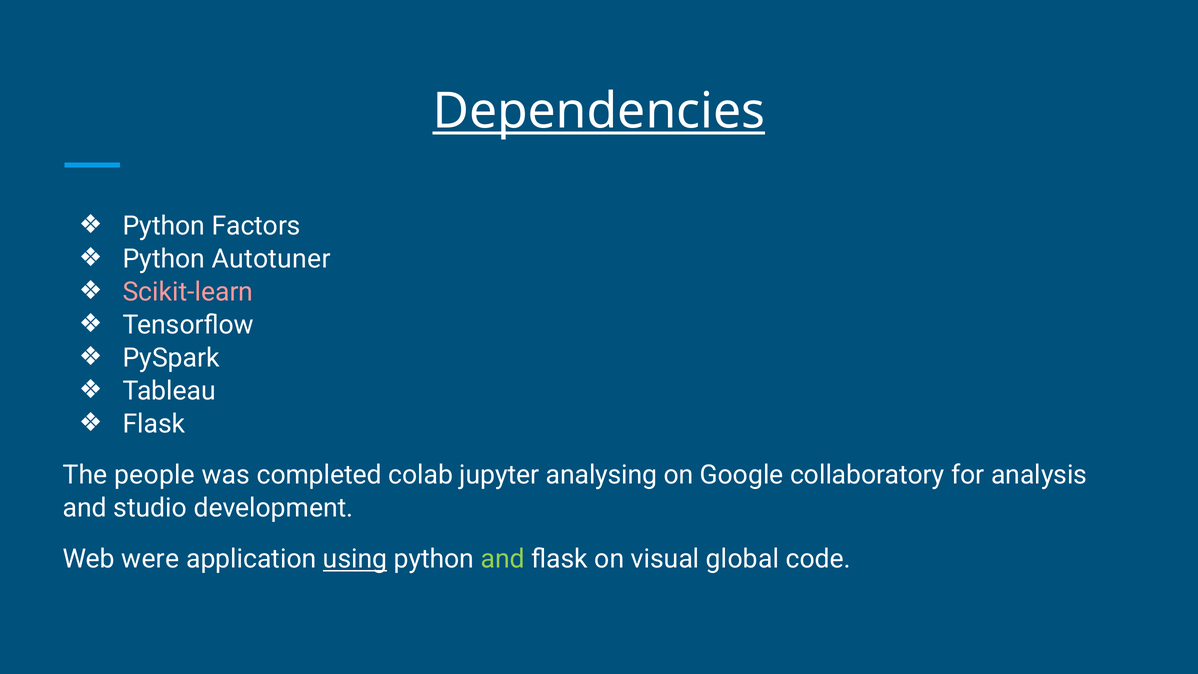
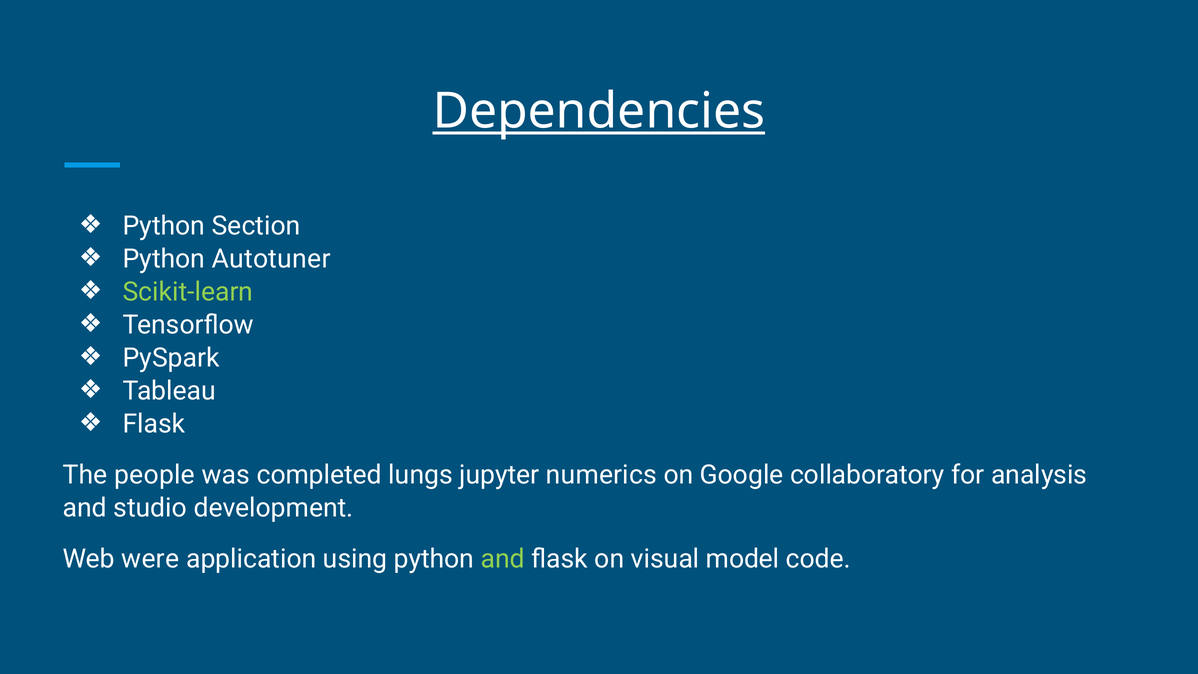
Factors: Factors -> Section (256, 226)
Scikit-learn colour: pink -> light green (188, 292)
colab: colab -> lungs (421, 475)
analysing: analysing -> numerics (601, 475)
using underline: present -> none (355, 559)
global: global -> model (743, 559)
